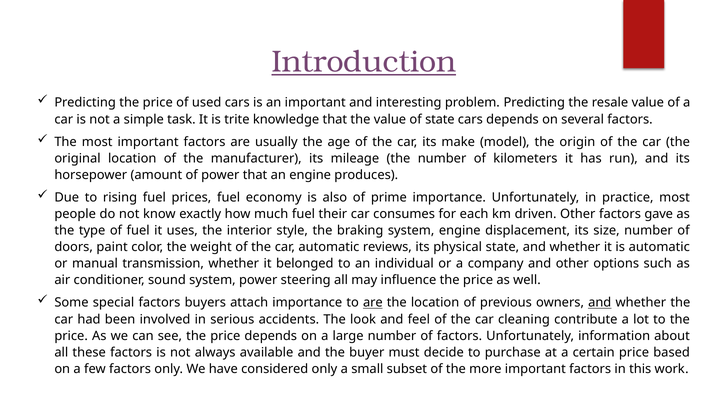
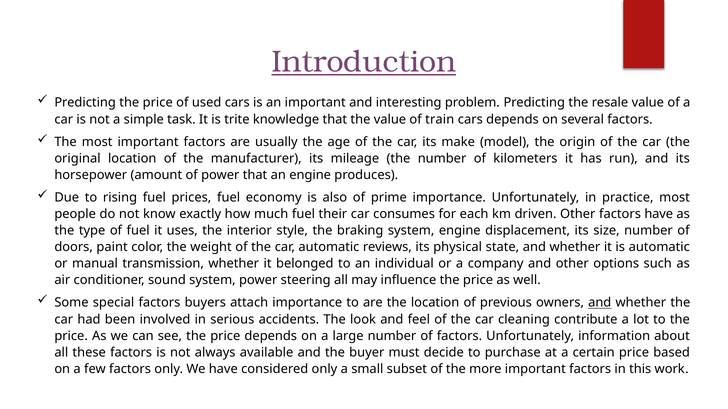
of state: state -> train (440, 119)
factors gave: gave -> have (659, 214)
are underline: present -> none (373, 303)
